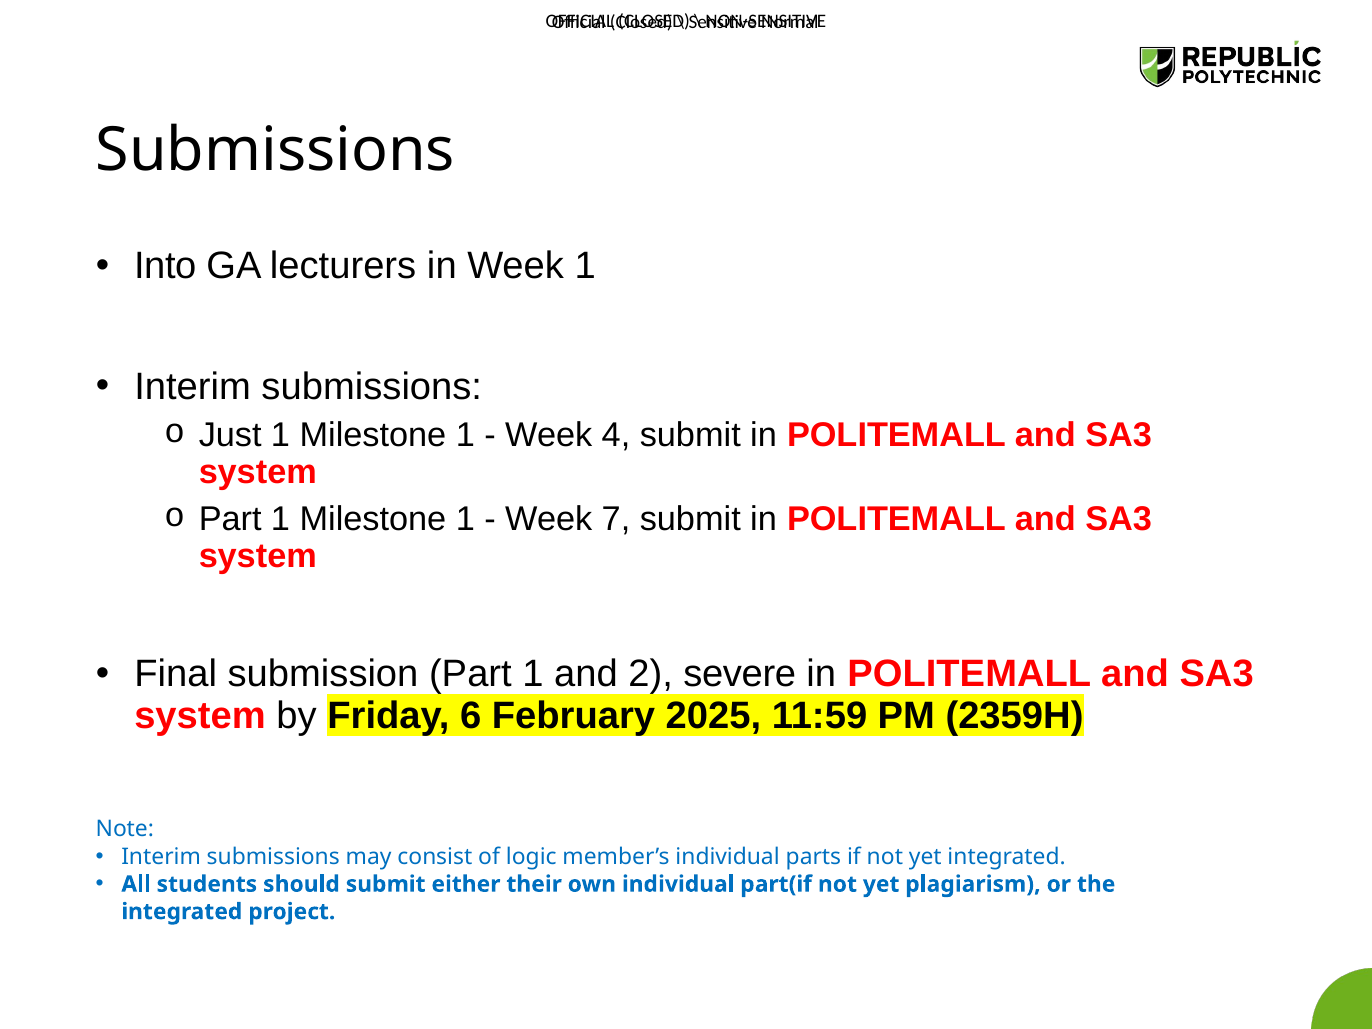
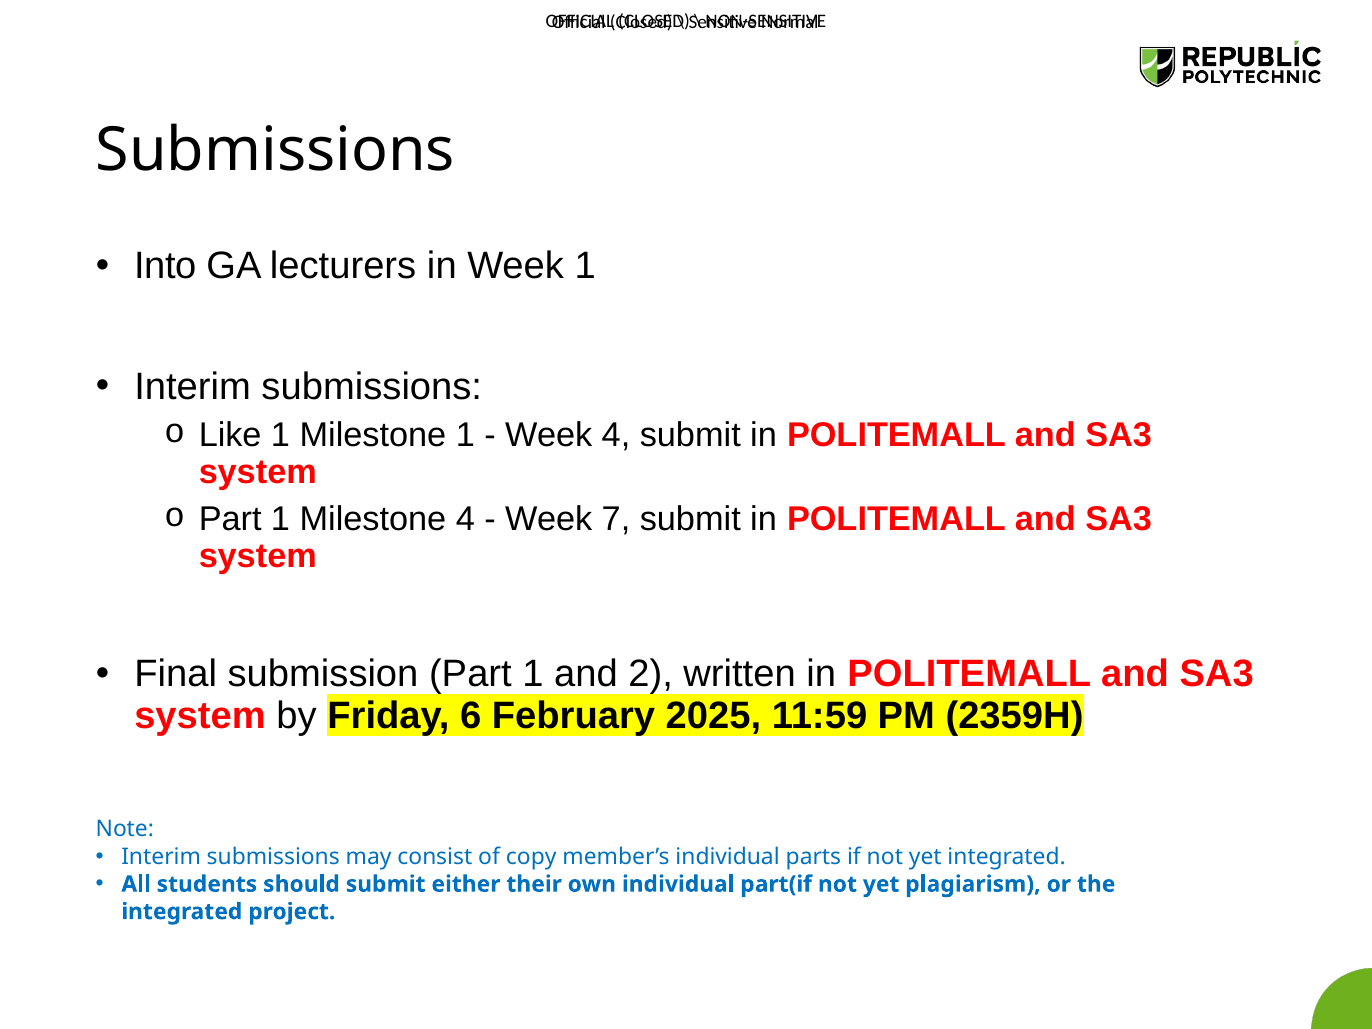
Just: Just -> Like (230, 435)
Part 1 Milestone 1: 1 -> 4 (465, 519)
severe: severe -> written (740, 674)
logic: logic -> copy (531, 857)
